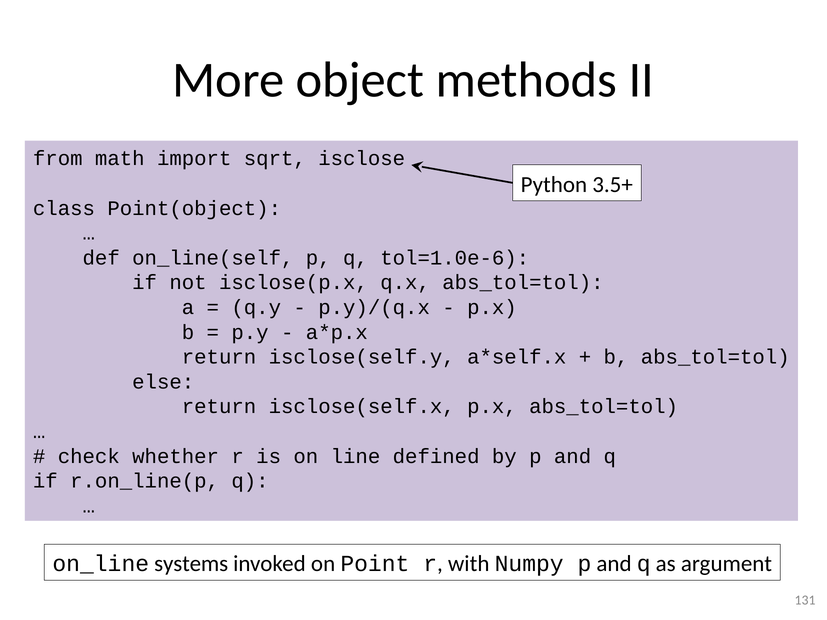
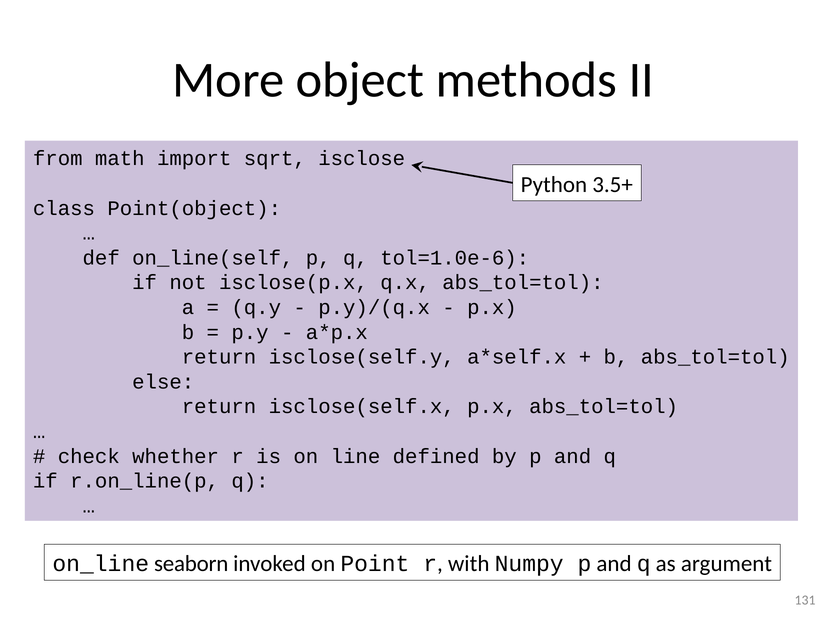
systems: systems -> seaborn (191, 564)
